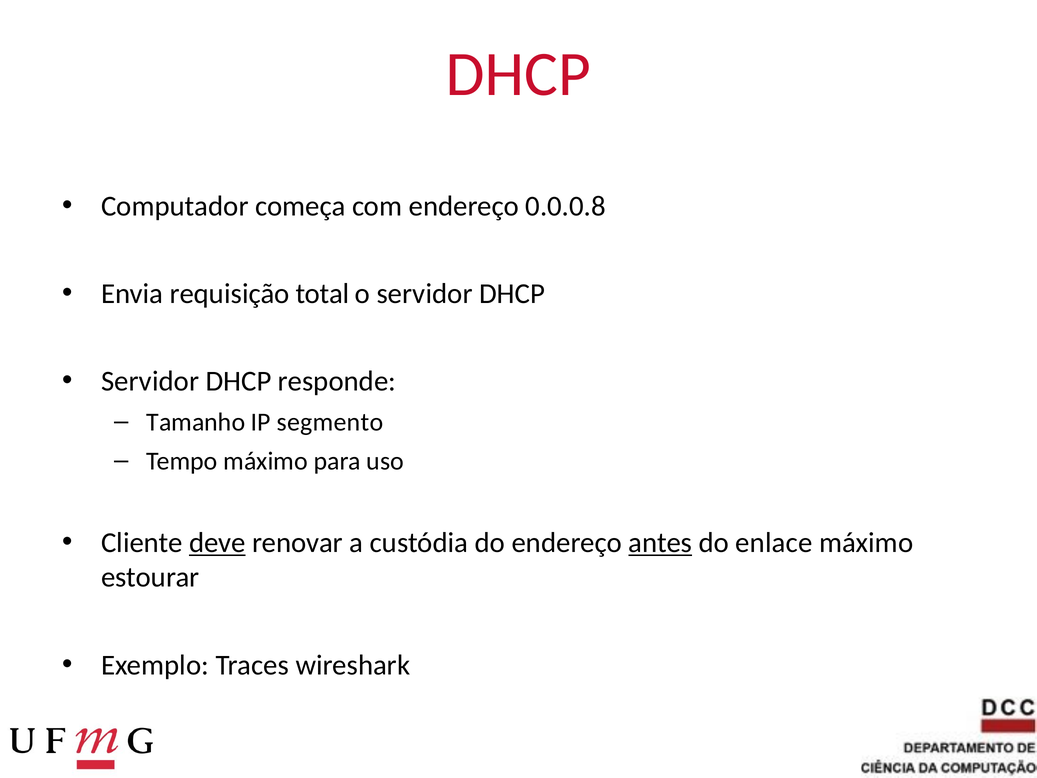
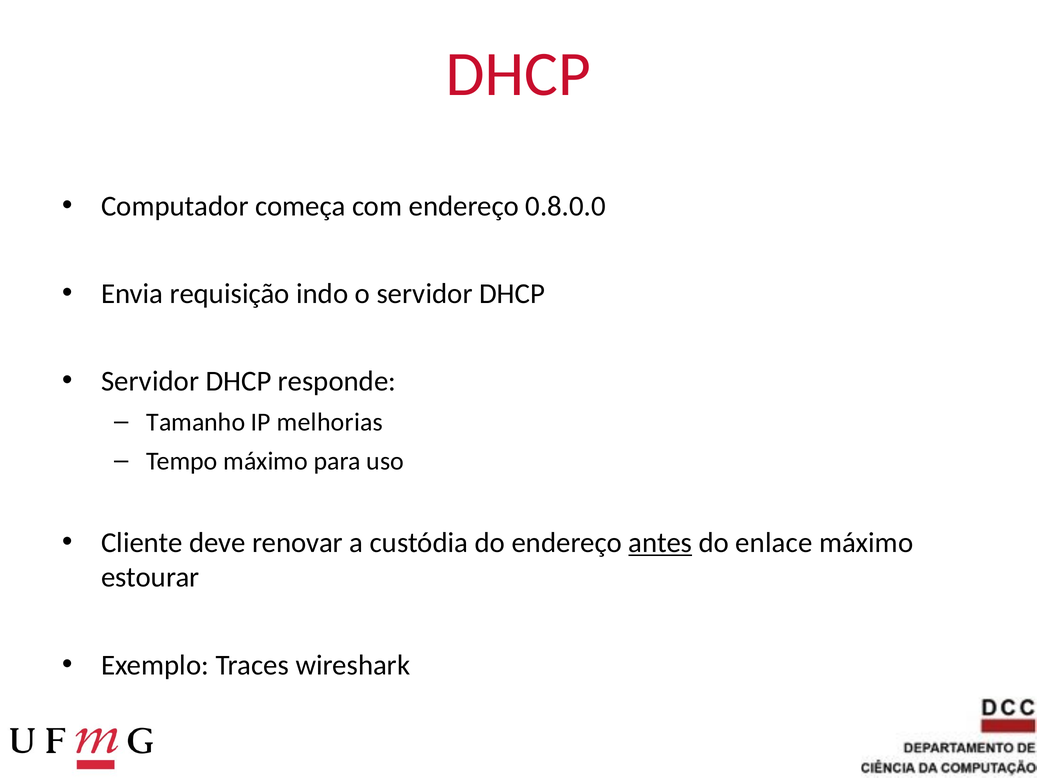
0.0.0.8: 0.0.0.8 -> 0.8.0.0 (566, 206)
total: total -> indo (322, 294)
segmento: segmento -> melhorias (330, 422)
deve underline: present -> none (217, 543)
